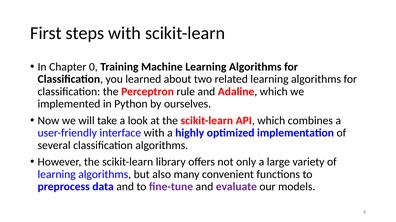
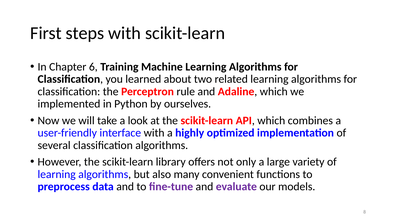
0: 0 -> 6 (93, 67)
